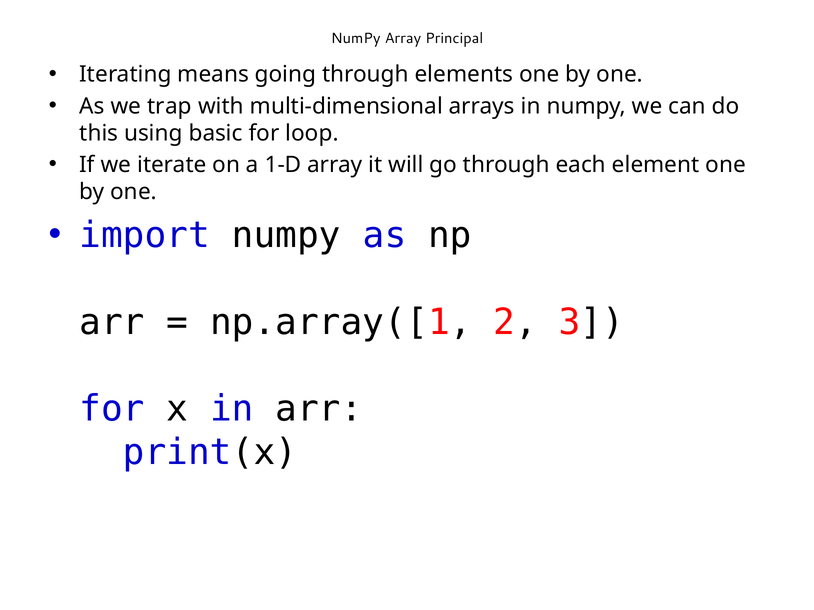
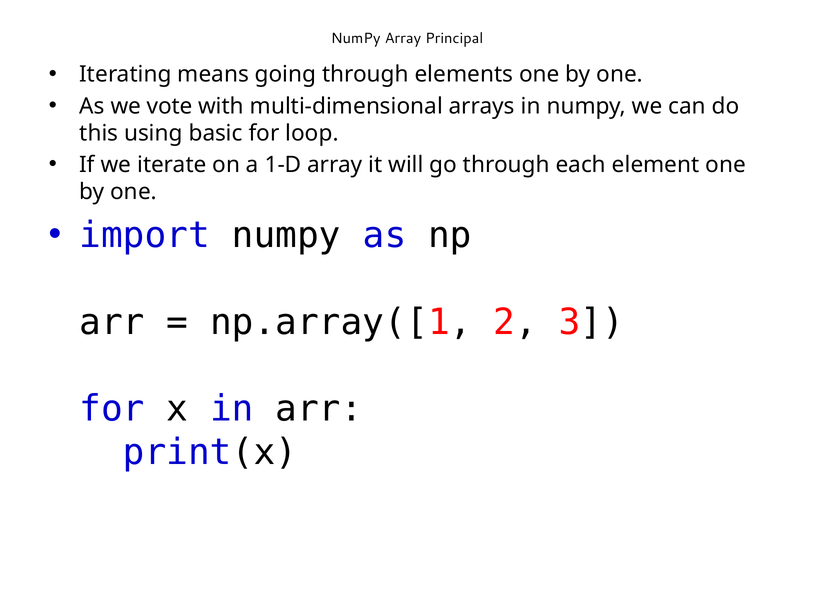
trap: trap -> vote (170, 106)
